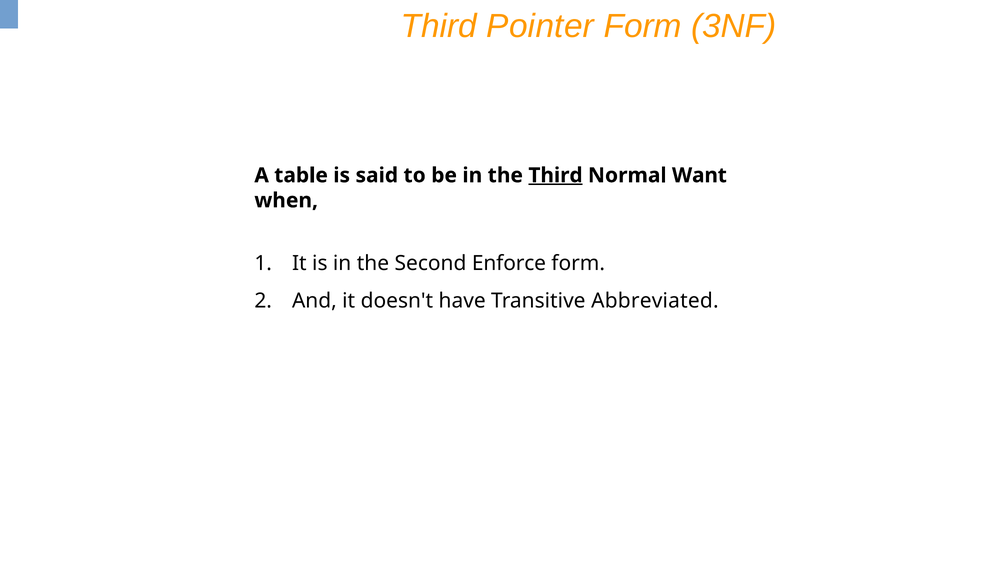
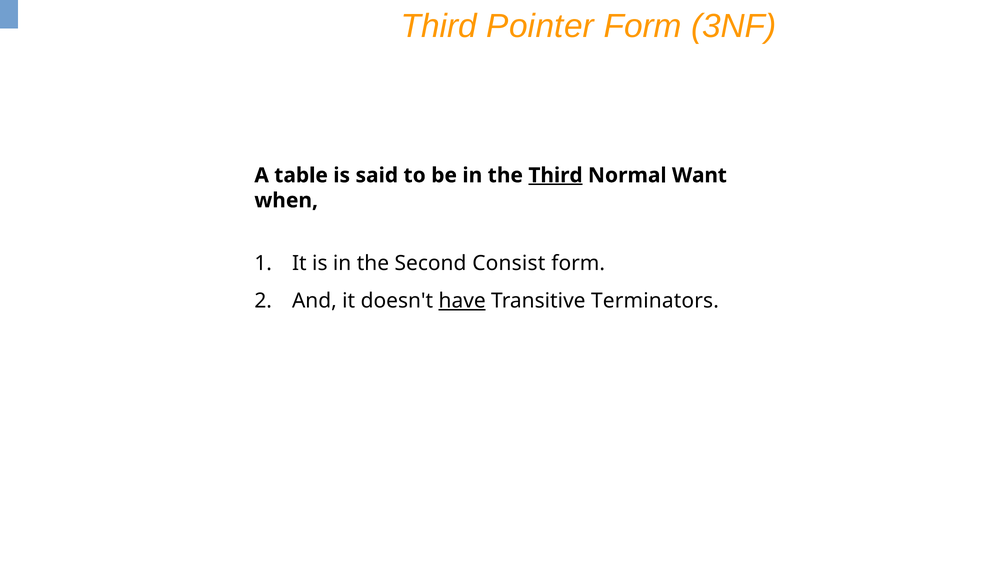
Enforce: Enforce -> Consist (509, 263)
have underline: none -> present (462, 301)
Abbreviated: Abbreviated -> Terminators (655, 301)
